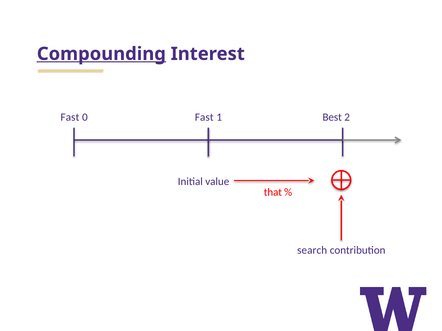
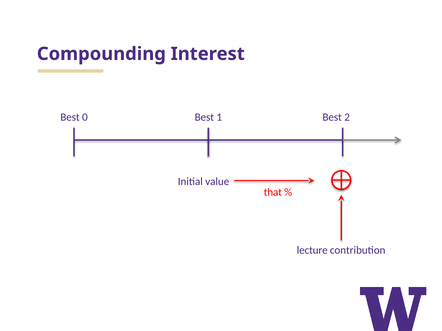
Compounding underline: present -> none (101, 54)
Fast: Fast -> Best (70, 117)
0 Fast: Fast -> Best (204, 117)
search: search -> lecture (312, 250)
